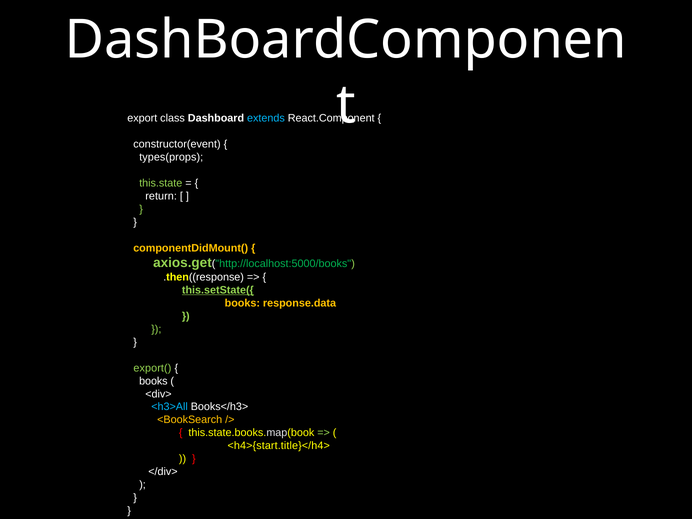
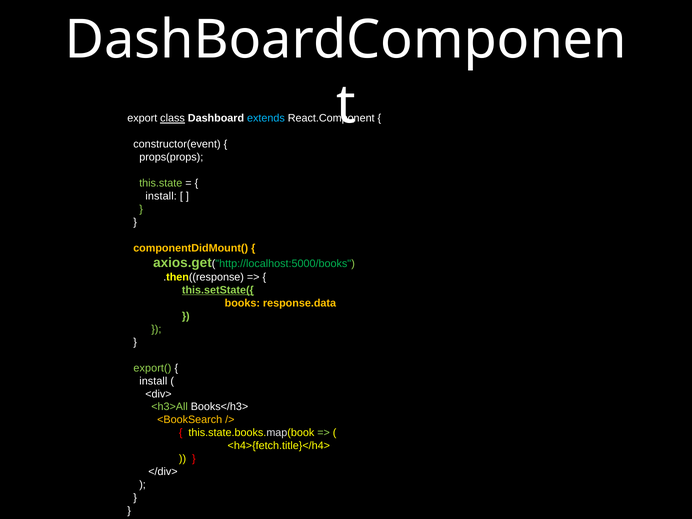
class underline: none -> present (173, 118)
types(props: types(props -> props(props (171, 157)
return: return -> install (161, 196)
books: books -> install (153, 381)
<h3>All colour: light blue -> light green (170, 407)
<h4>{start.title}</h4>: <h4>{start.title}</h4> -> <h4>{fetch.title}</h4> (279, 446)
